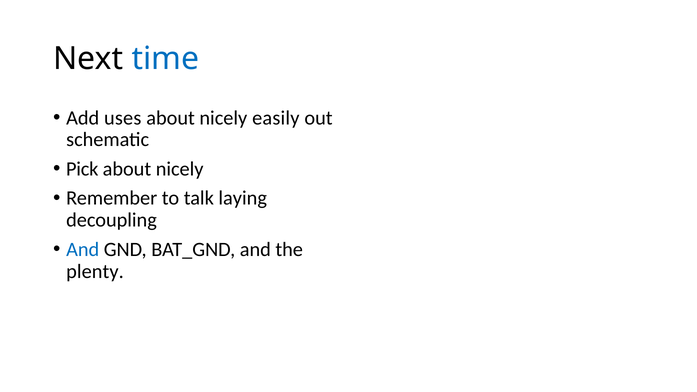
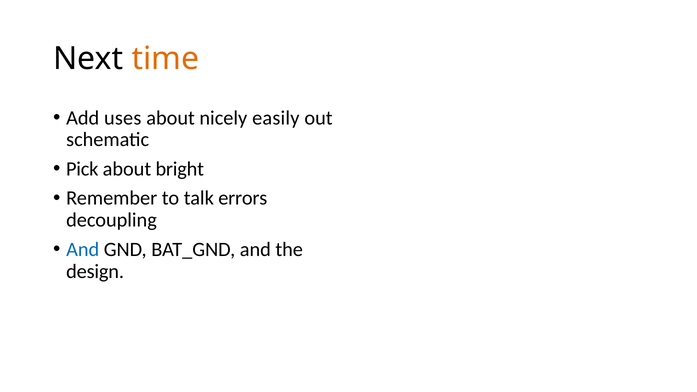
time colour: blue -> orange (165, 59)
nicely: nicely -> bright (180, 169)
laying: laying -> errors (243, 198)
plenty: plenty -> design (95, 271)
